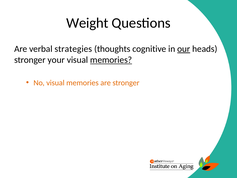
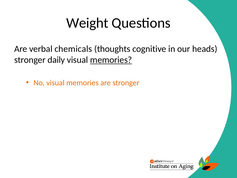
strategies: strategies -> chemicals (73, 49)
our underline: present -> none (184, 49)
your: your -> daily (56, 60)
